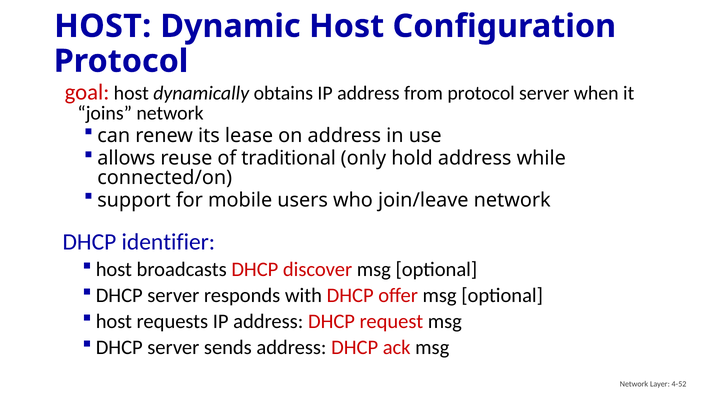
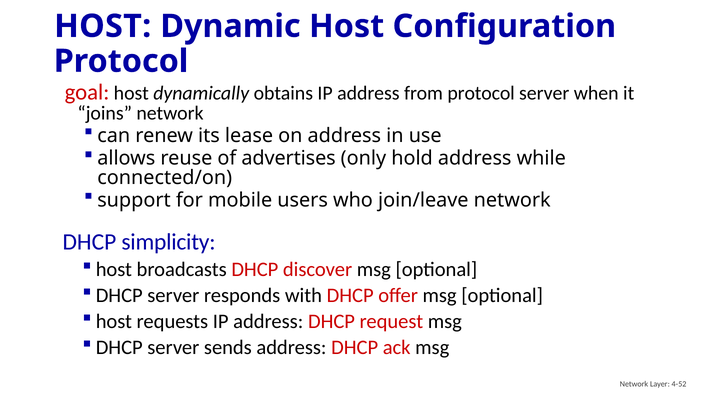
traditional: traditional -> advertises (289, 158)
identifier: identifier -> simplicity (168, 242)
